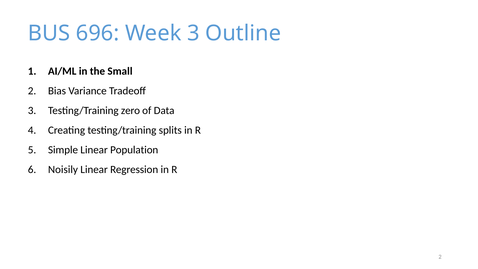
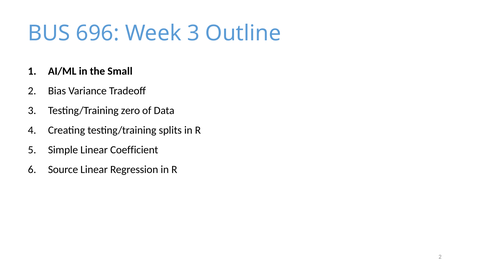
Population: Population -> Coefficient (134, 150)
Noisily: Noisily -> Source (63, 170)
